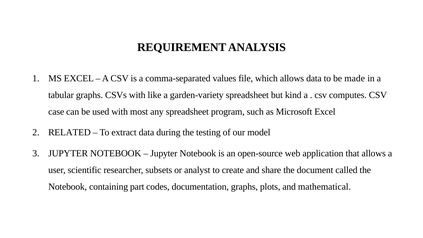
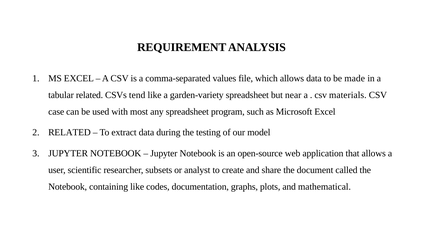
tabular graphs: graphs -> related (90, 95)
CSVs with: with -> tend (137, 95)
kind: kind -> near (293, 95)
computes: computes -> materials (348, 95)
containing part: part -> like (137, 187)
